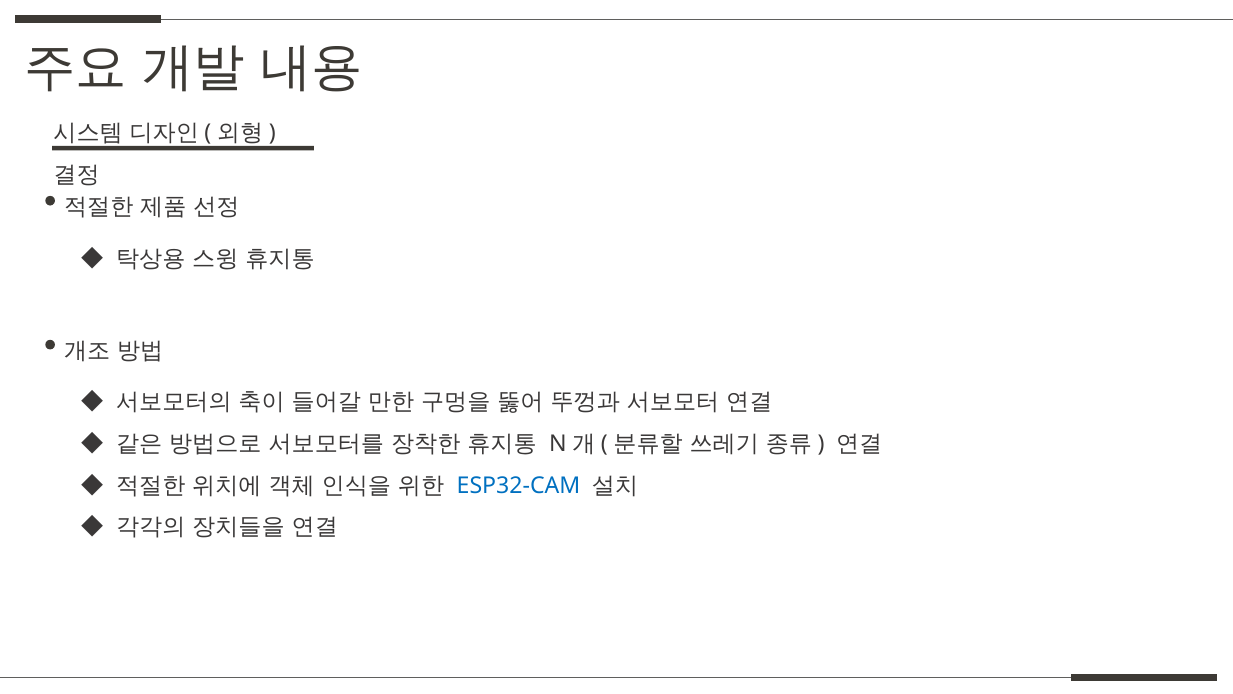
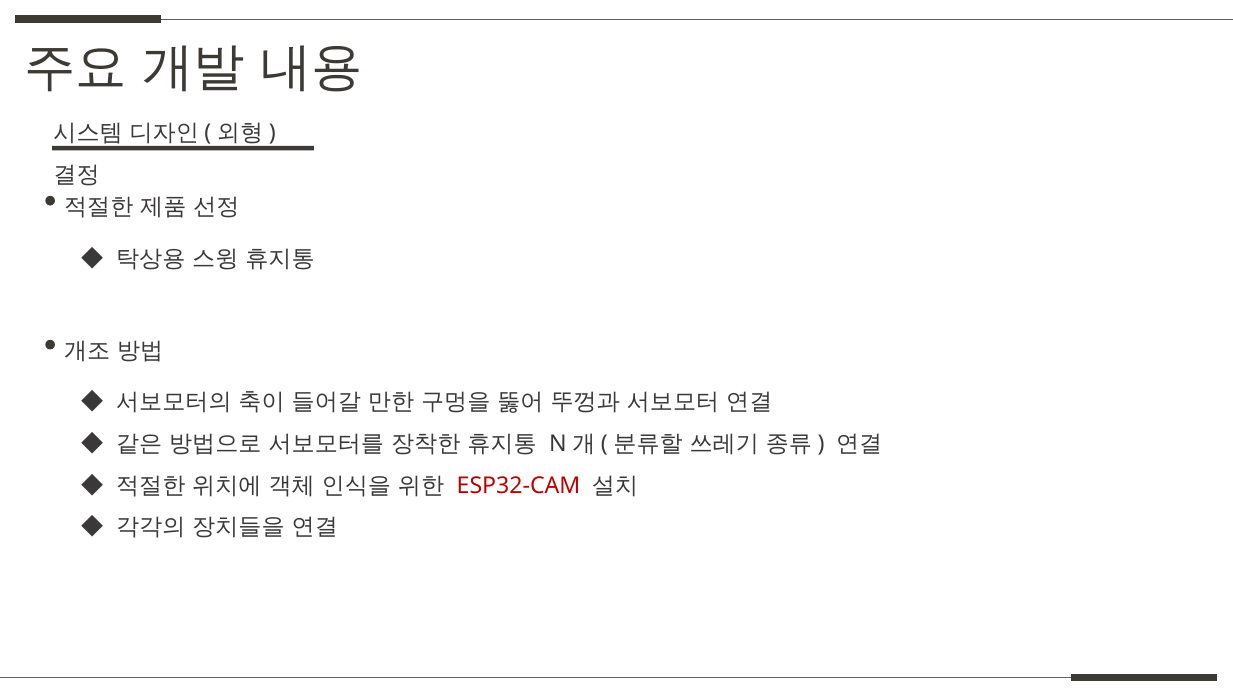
ESP32-CAM colour: blue -> red (519, 485)
